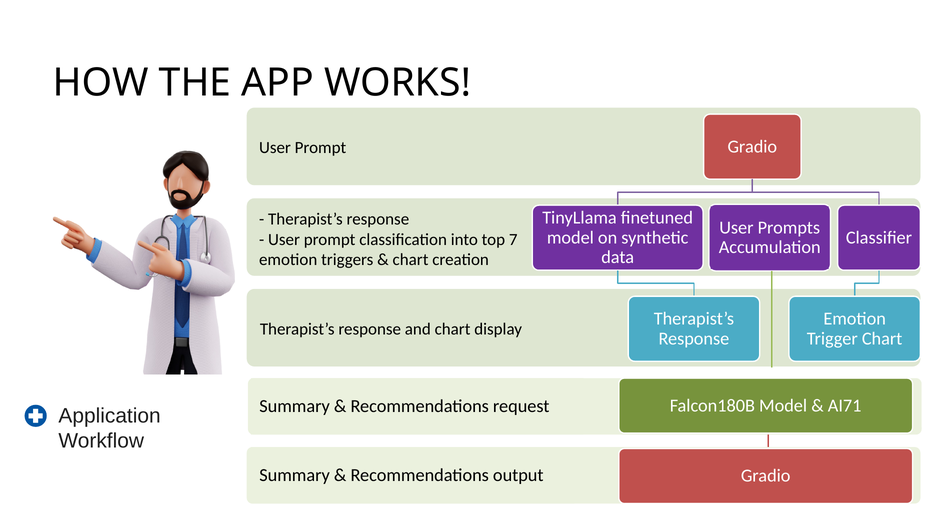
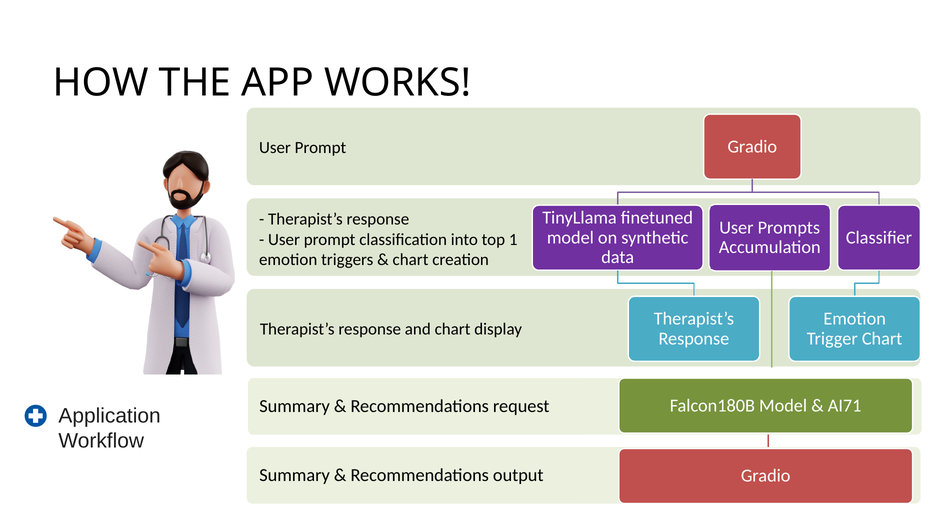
7: 7 -> 1 (513, 239)
